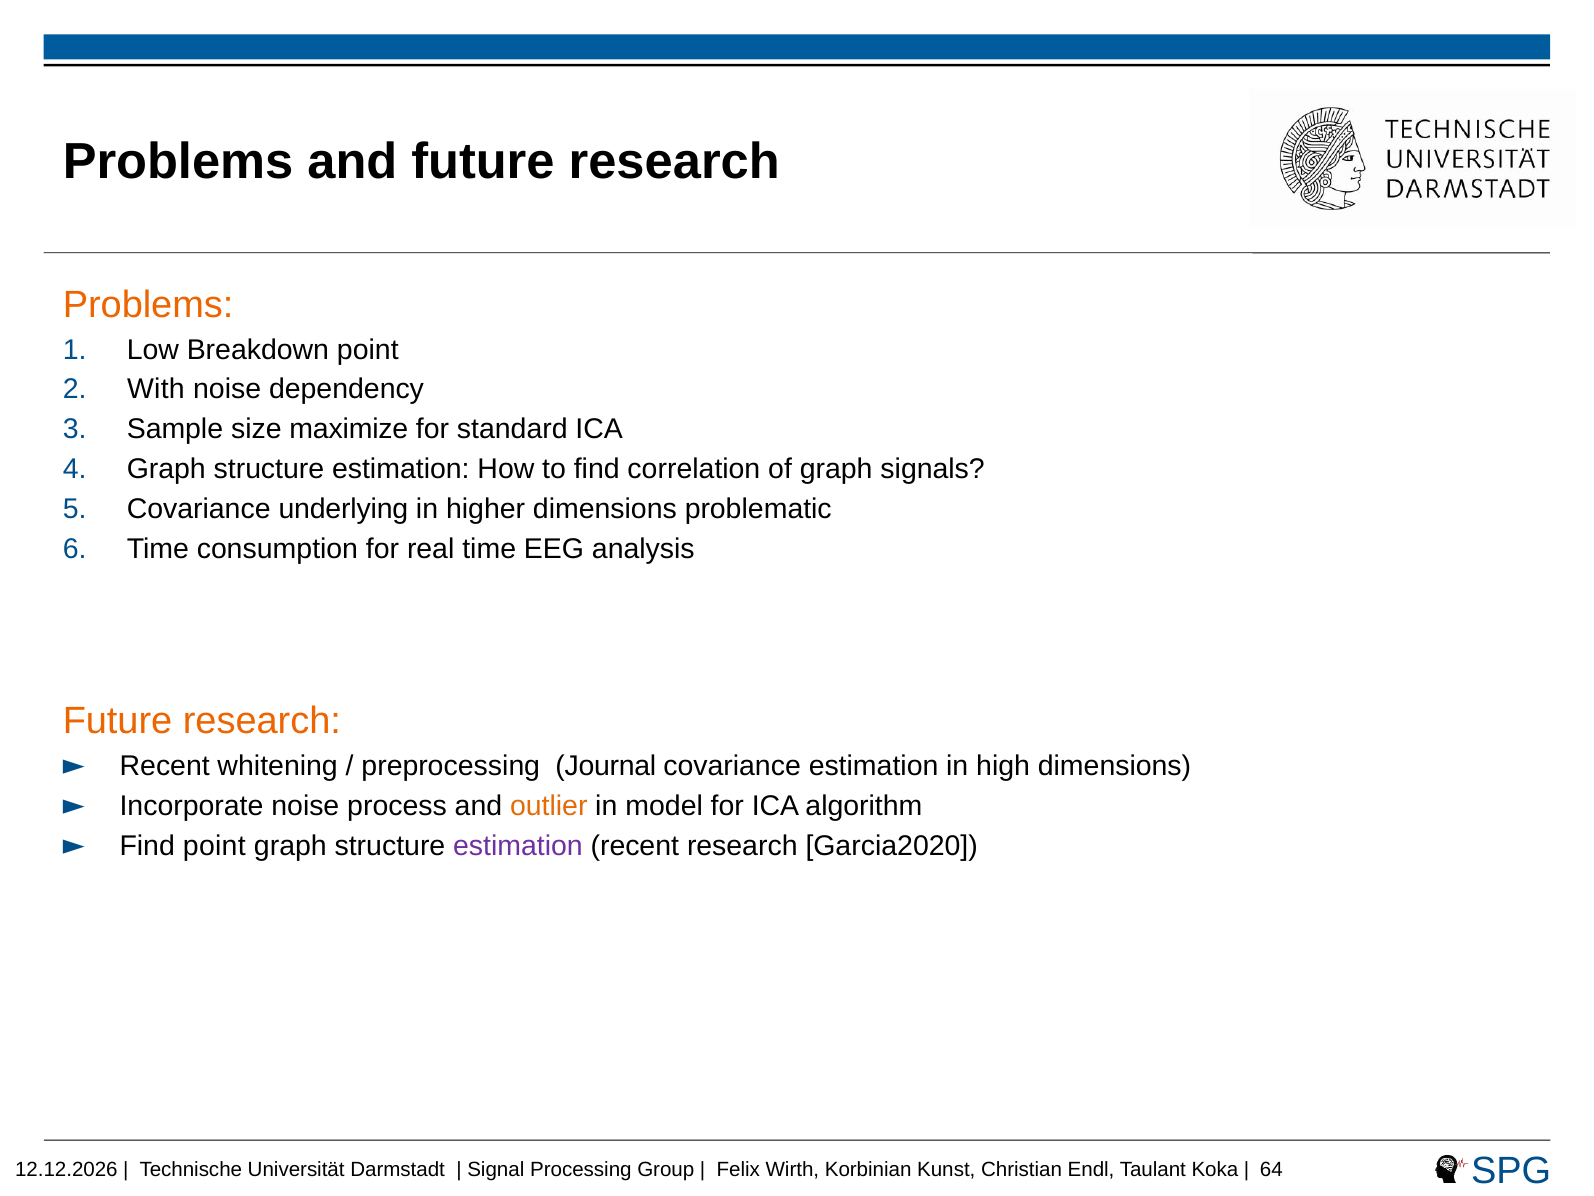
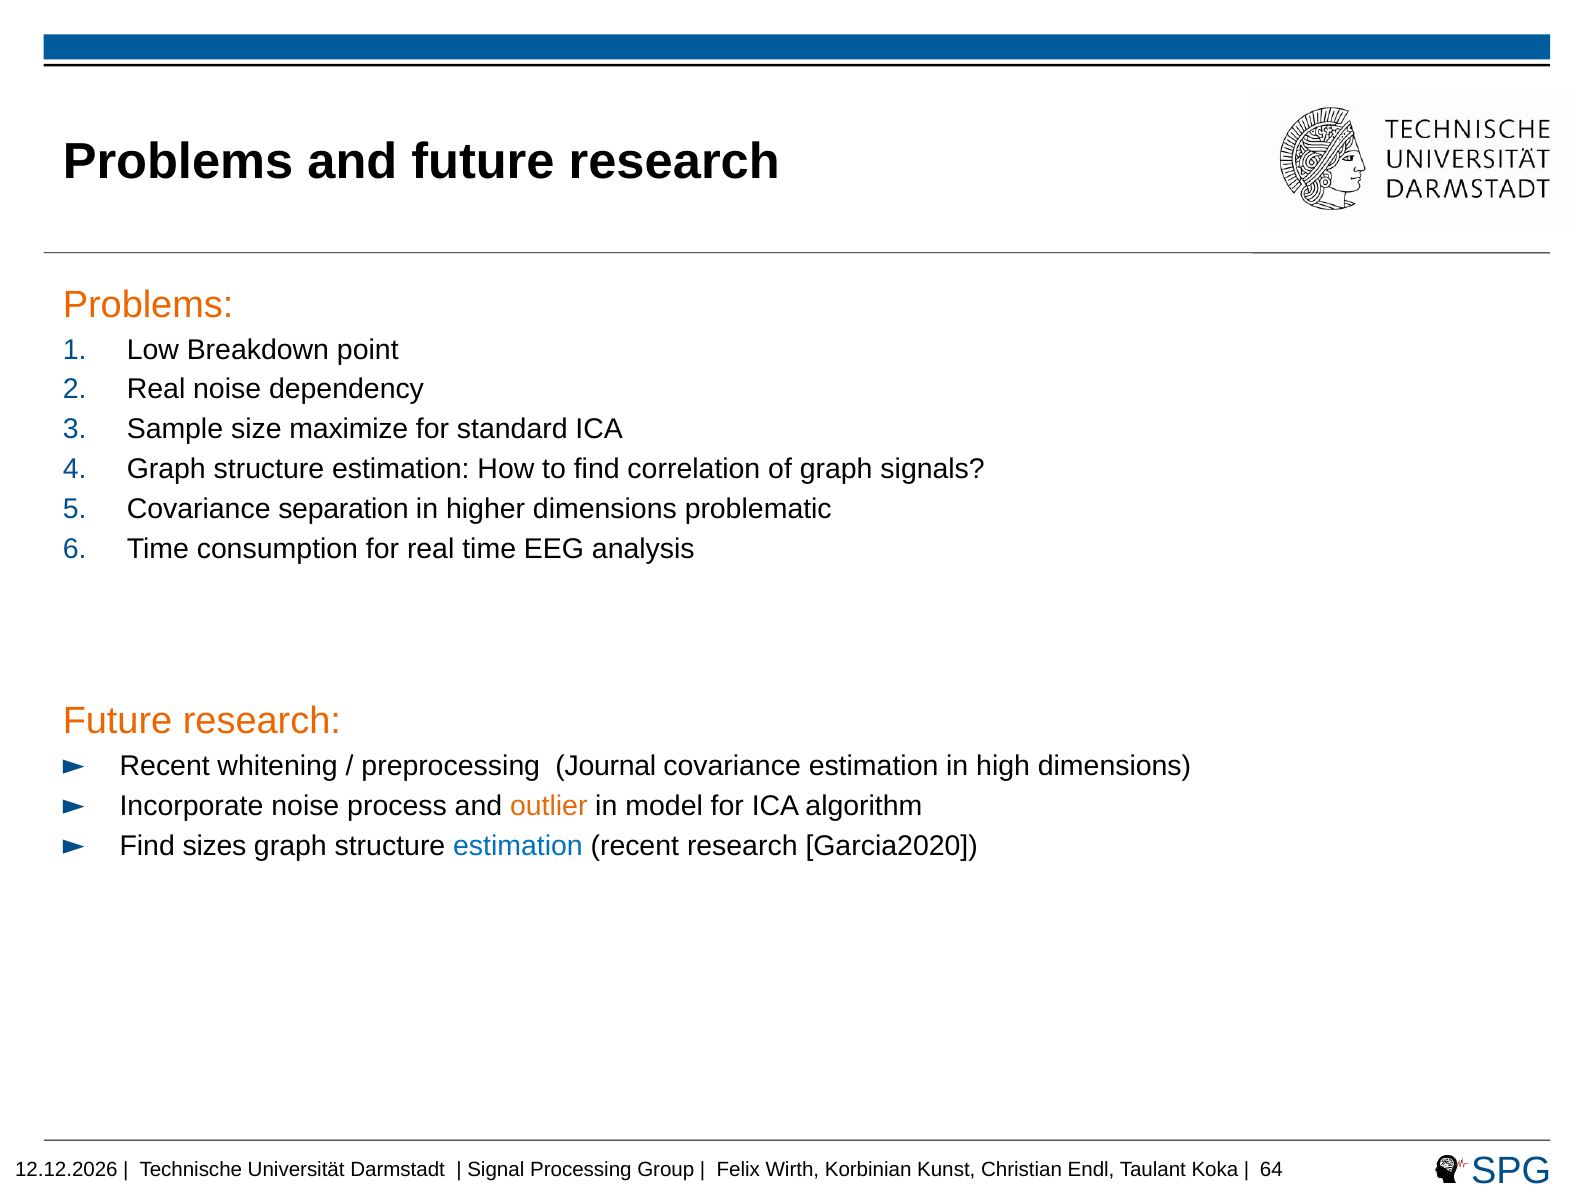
With: With -> Real (156, 389)
underlying: underlying -> separation (343, 509)
Find point: point -> sizes (215, 845)
estimation colour: purple -> blue (518, 845)
